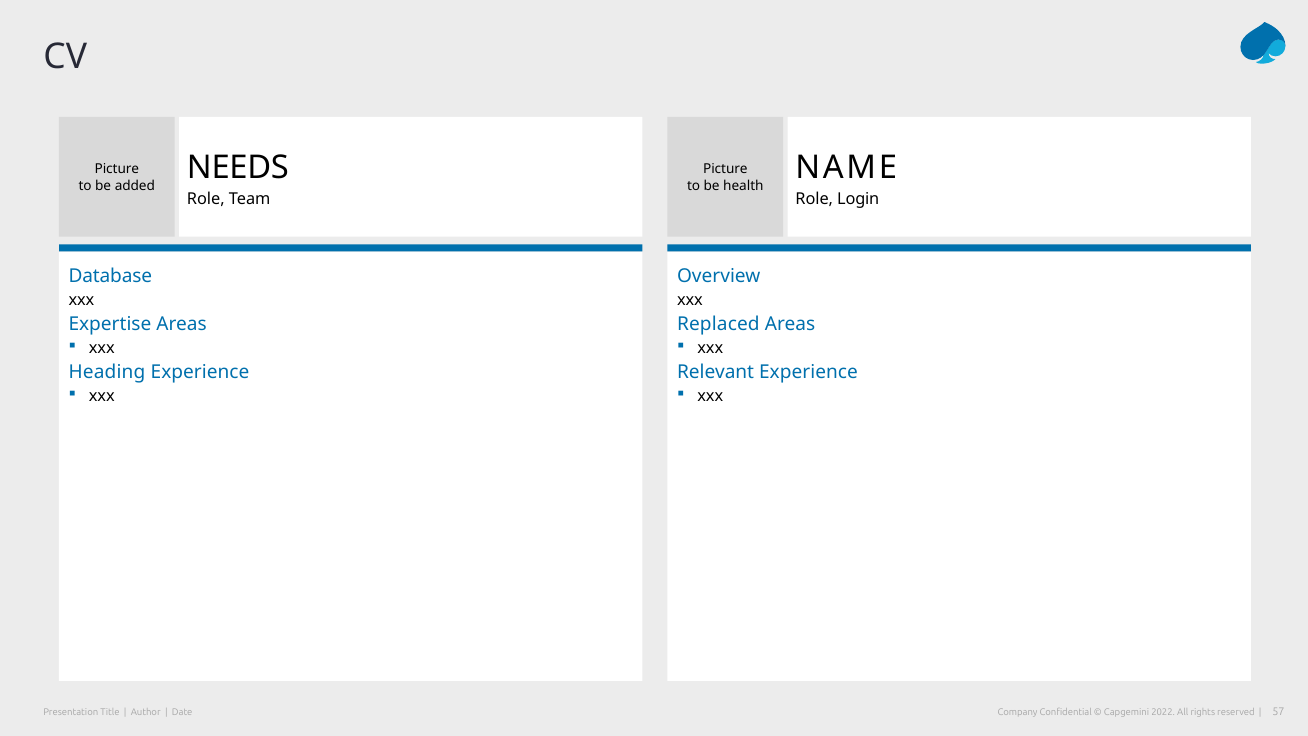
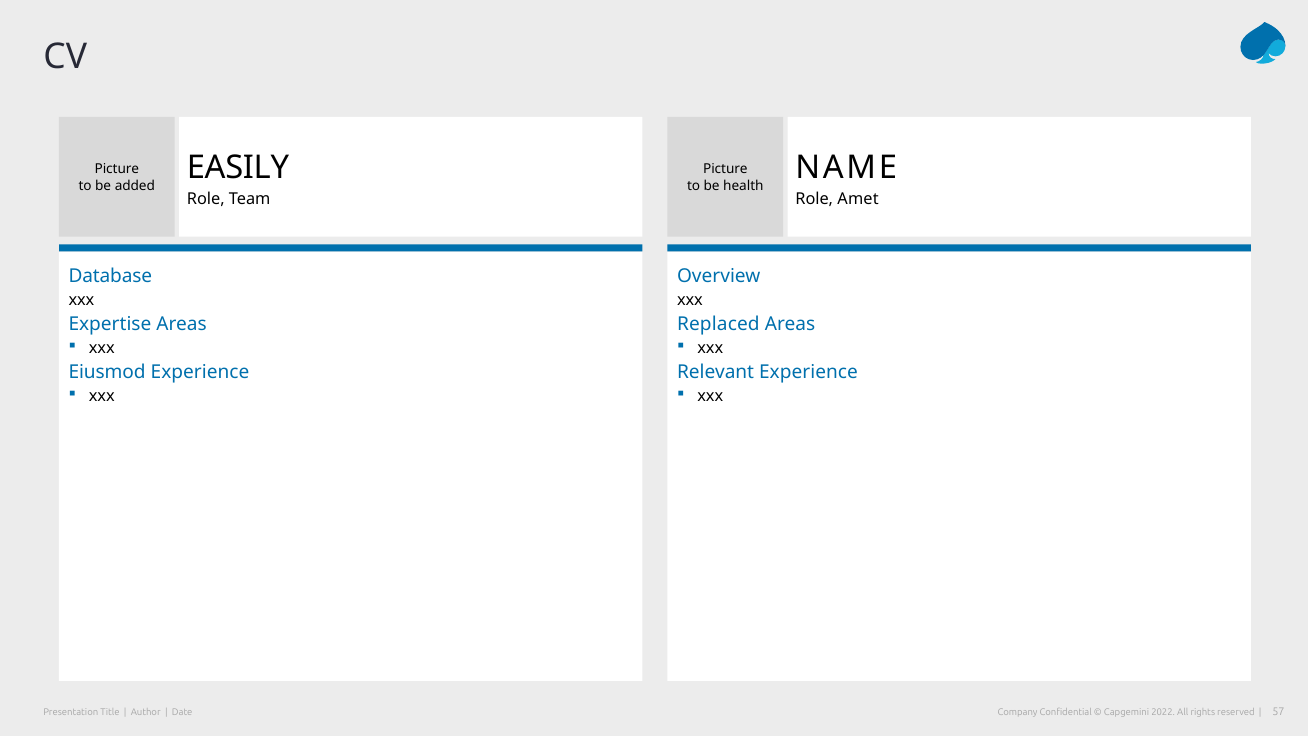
NEEDS: NEEDS -> EASILY (238, 168)
Login: Login -> Amet (858, 199)
Heading: Heading -> Eiusmod (107, 372)
